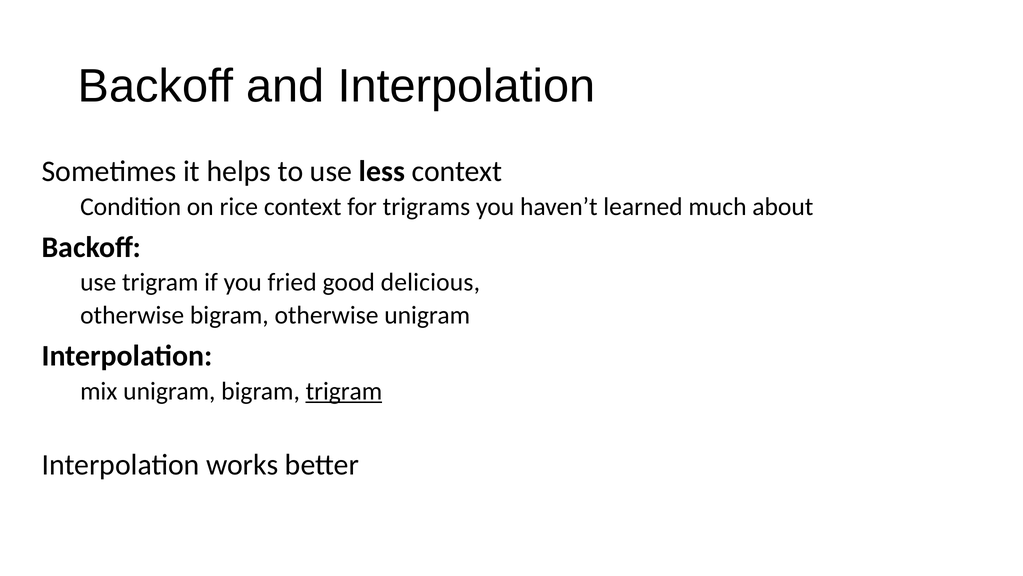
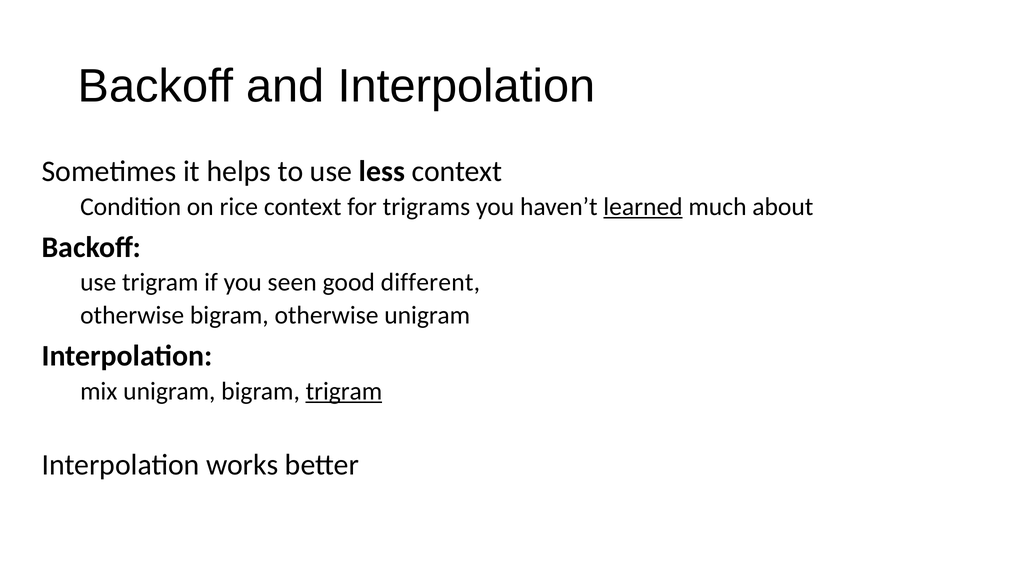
learned underline: none -> present (643, 206)
fried: fried -> seen (292, 282)
delicious: delicious -> different (430, 282)
